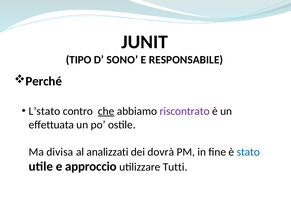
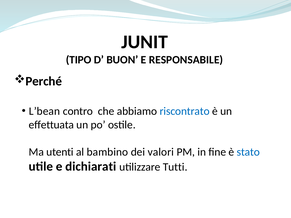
SONO: SONO -> BUON (122, 60)
L’stato: L’stato -> L’bean (45, 111)
che underline: present -> none (106, 111)
riscontrato colour: purple -> blue (185, 111)
divisa: divisa -> utenti (60, 152)
analizzati: analizzati -> bambino (107, 152)
dovrà: dovrà -> valori (161, 152)
approccio: approccio -> dichiarati (91, 167)
